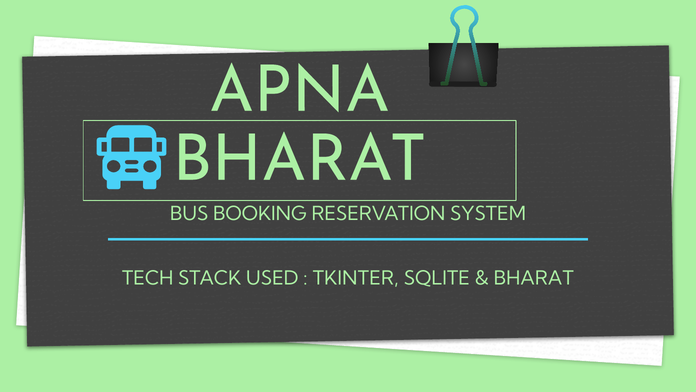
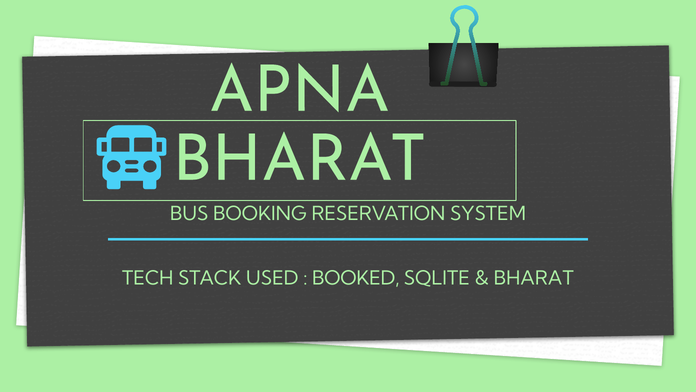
TKINTER: TKINTER -> BOOKED (356, 278)
